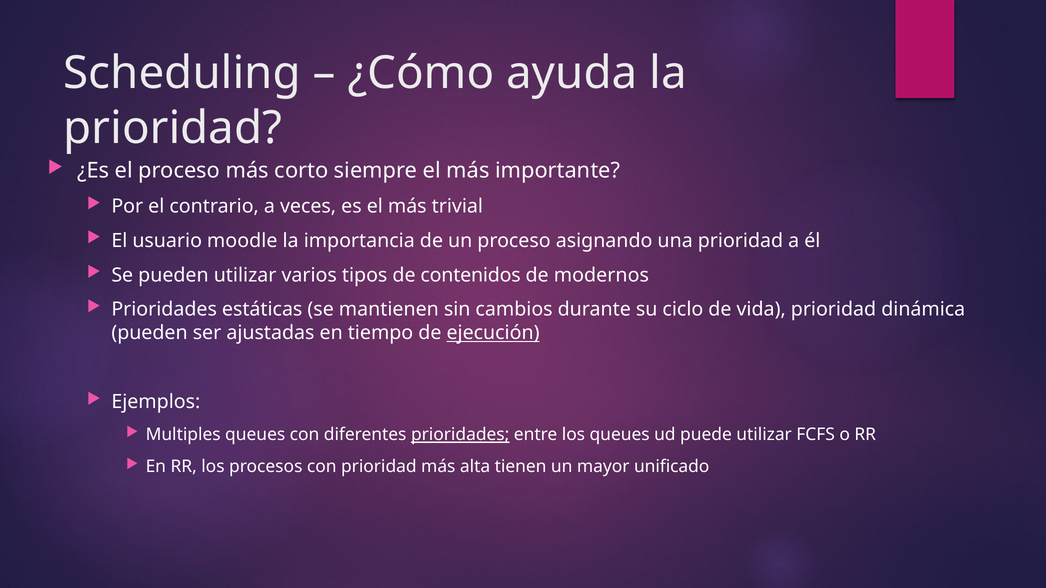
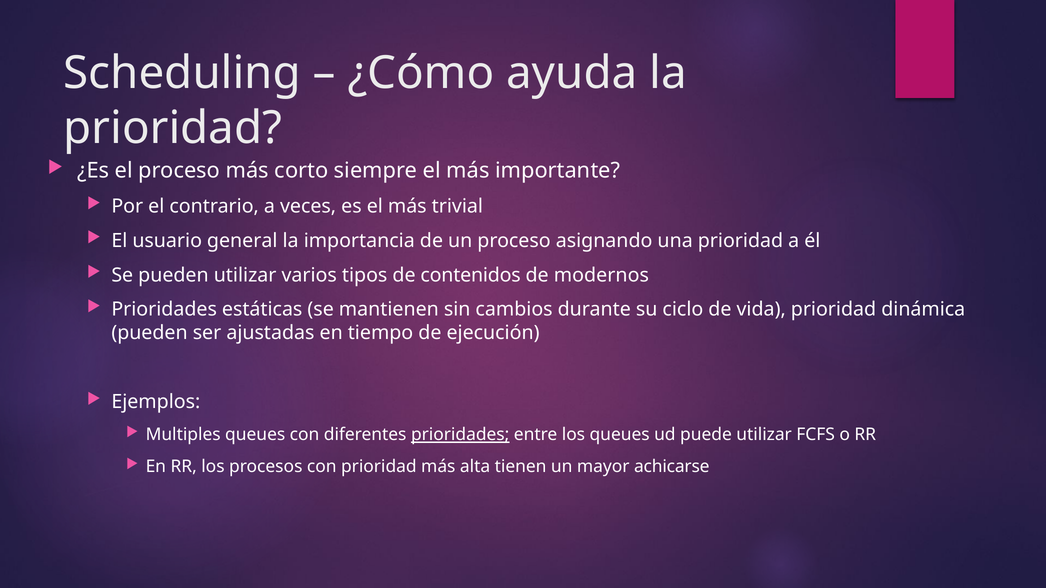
moodle: moodle -> general (242, 241)
ejecución underline: present -> none (493, 333)
unificado: unificado -> achicarse (672, 467)
